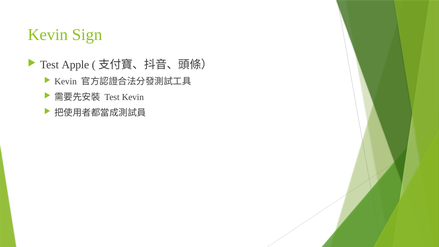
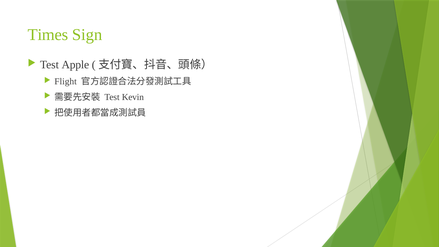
Kevin: Kevin -> Times (48, 35)
Kevin: Kevin -> Flight (66, 82)
